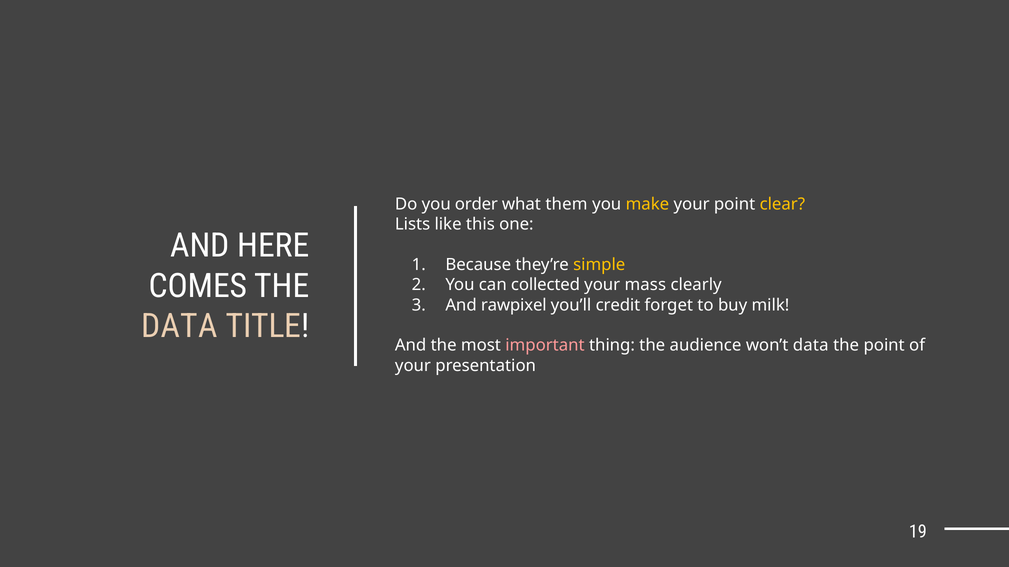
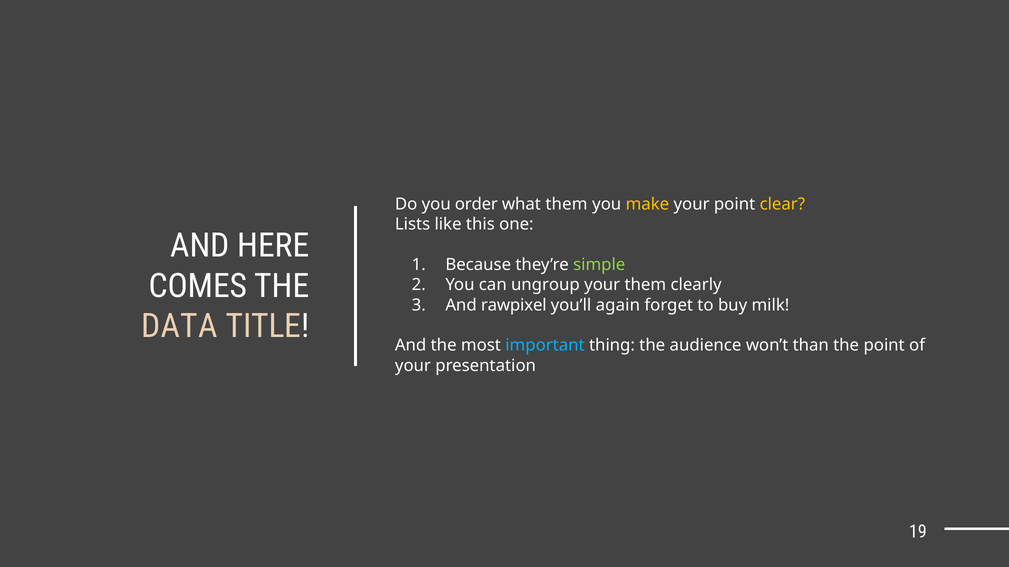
simple colour: yellow -> light green (599, 265)
collected: collected -> ungroup (545, 285)
your mass: mass -> them (645, 285)
credit: credit -> again (618, 305)
important colour: pink -> light blue (545, 346)
won’t data: data -> than (811, 346)
